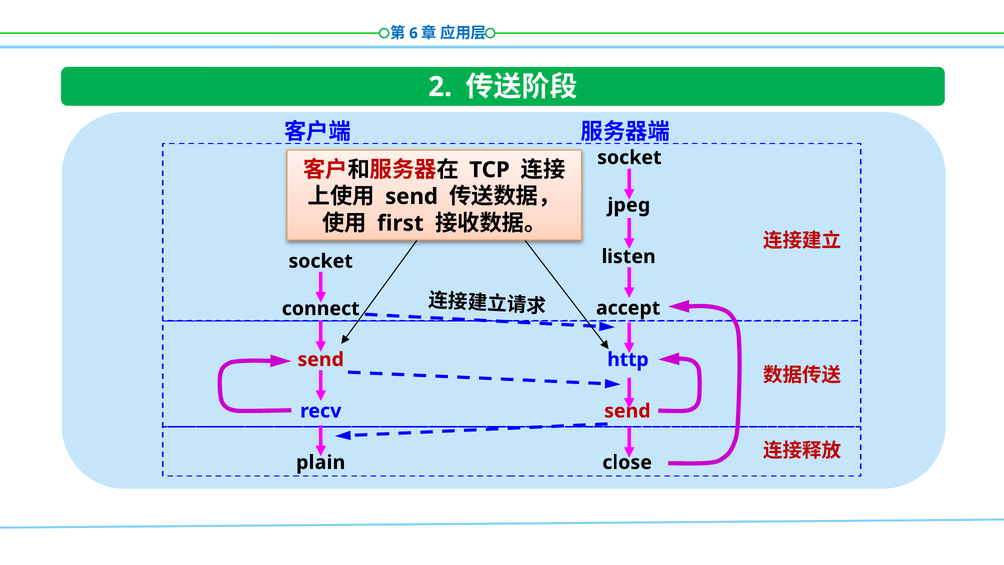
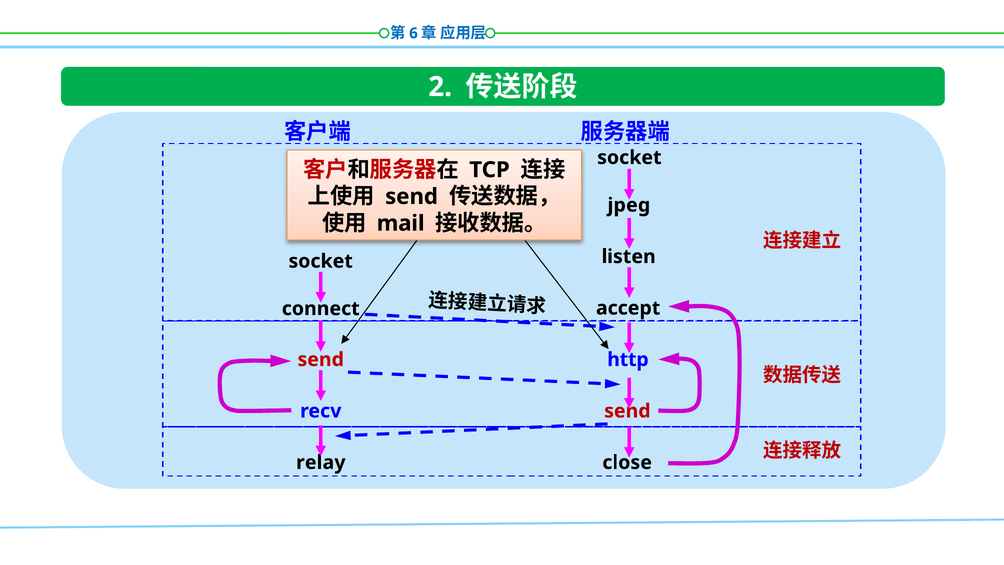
first: first -> mail (401, 223)
plain: plain -> relay (321, 462)
